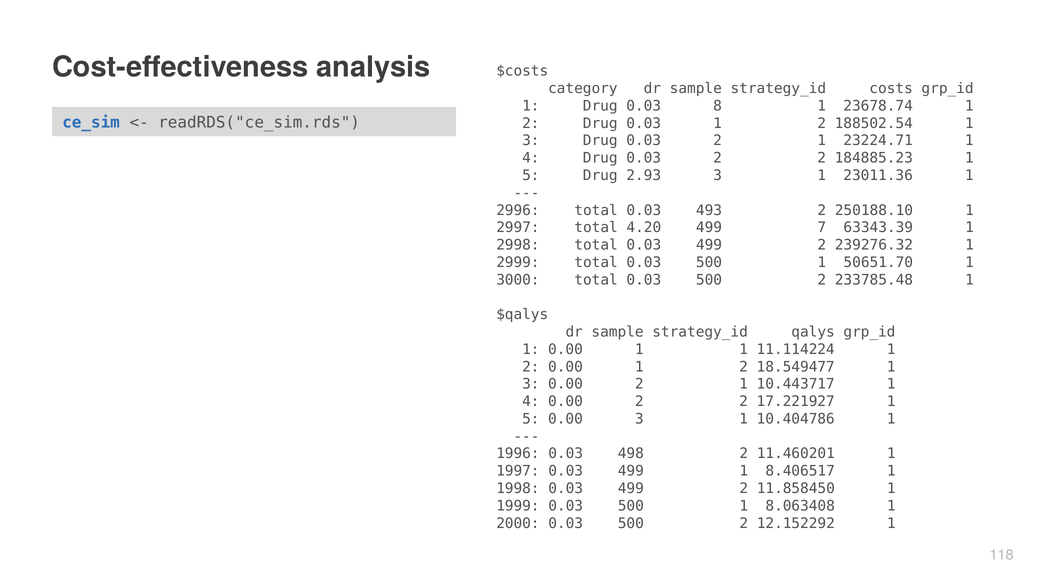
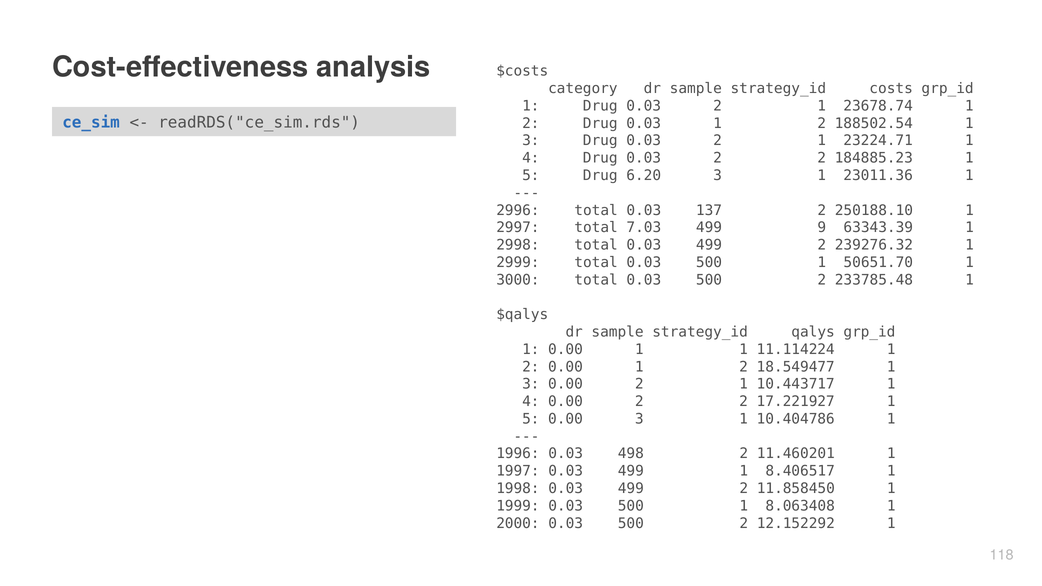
1 Drug 0.03 8: 8 -> 2 (718, 106)
2.93: 2.93 -> 6.20 (644, 176)
493: 493 -> 137 (709, 210)
4.20: 4.20 -> 7.03 (644, 228)
7: 7 -> 9 (822, 228)
